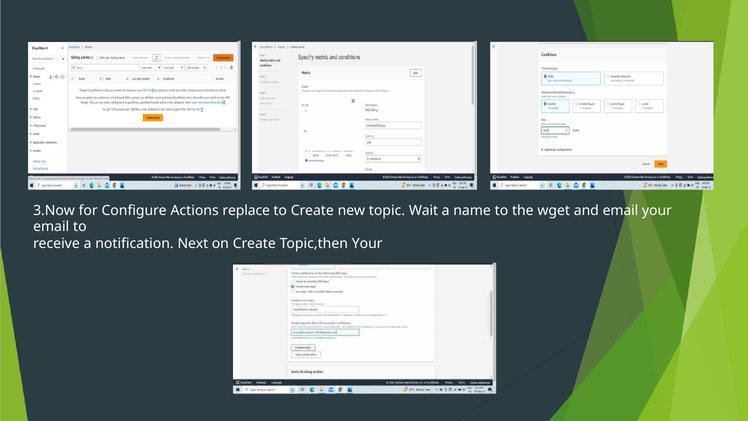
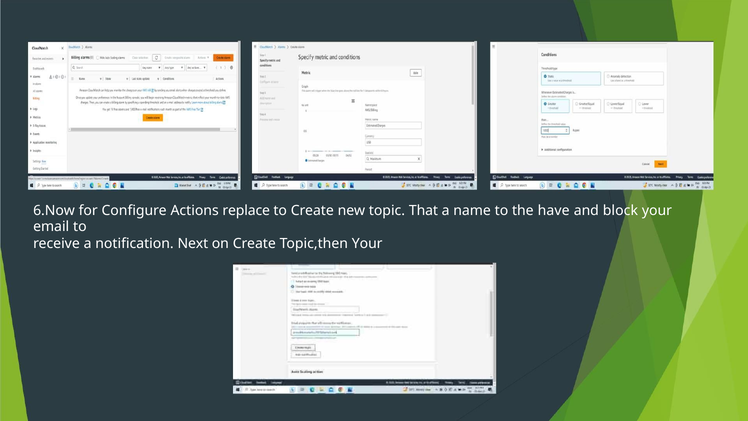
3.Now: 3.Now -> 6.Now (54, 211)
Wait: Wait -> That (423, 211)
wget: wget -> have (554, 211)
and email: email -> block (620, 211)
